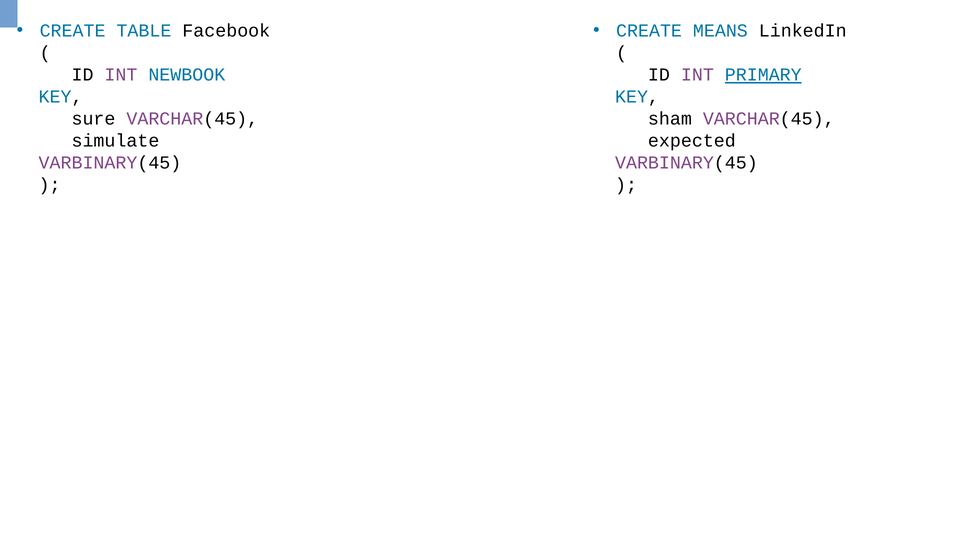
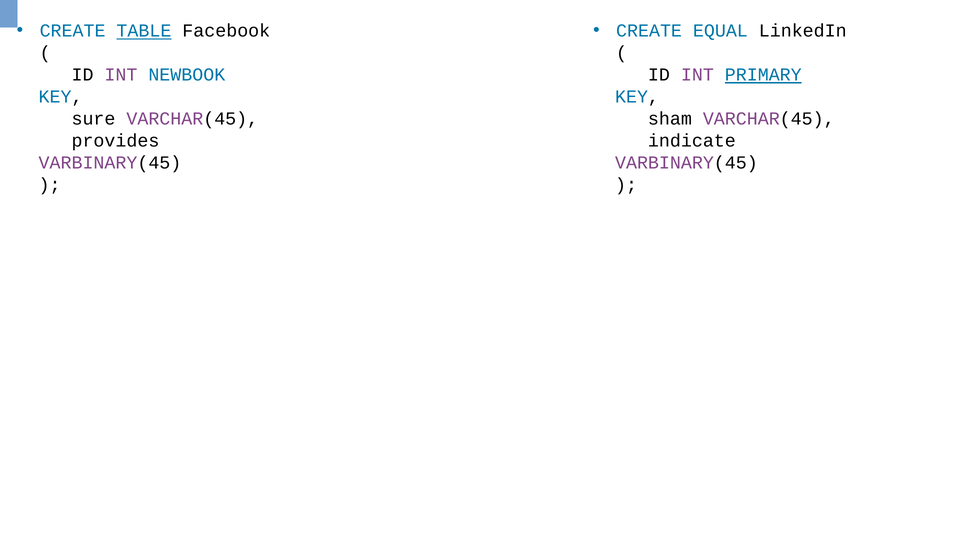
TABLE underline: none -> present (144, 31)
MEANS: MEANS -> EQUAL (720, 31)
simulate: simulate -> provides (115, 141)
expected: expected -> indicate (692, 141)
